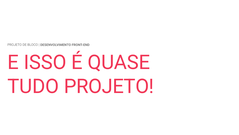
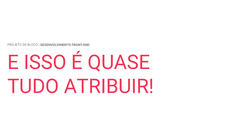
TUDO PROJETO: PROJETO -> ATRIBUIR (109, 86)
